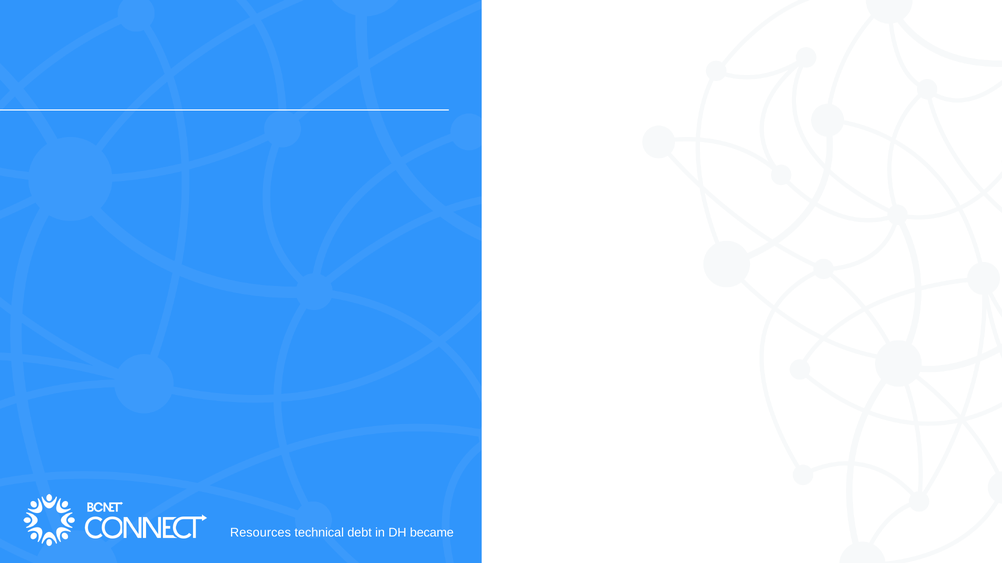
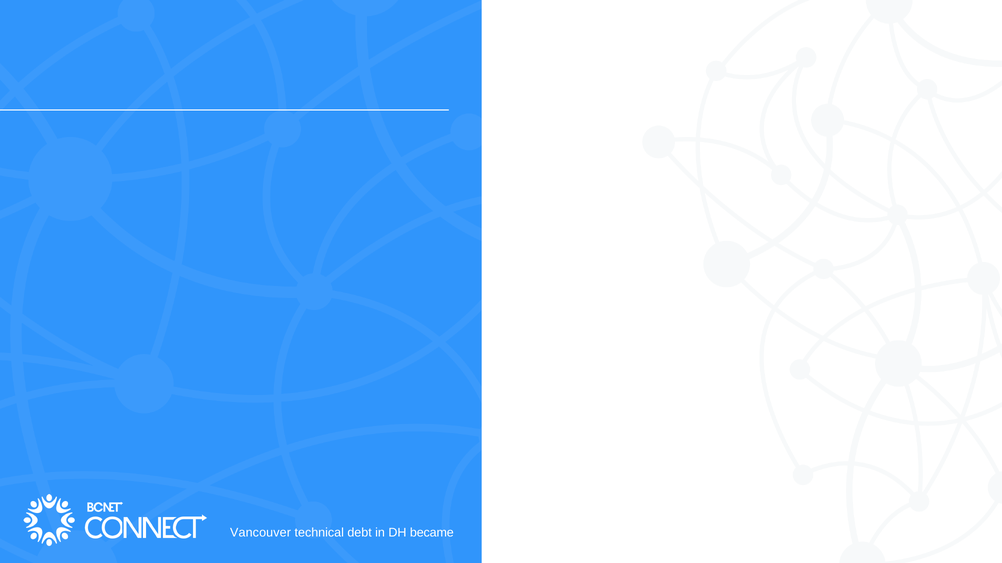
Resources: Resources -> Vancouver (261, 533)
